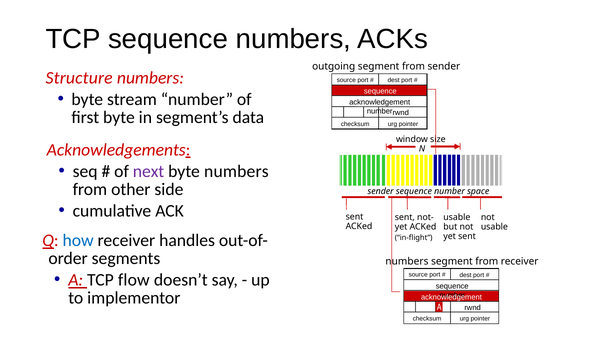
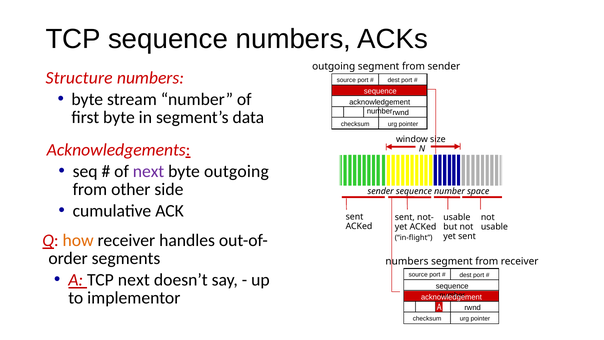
byte numbers: numbers -> outgoing (236, 171)
how colour: blue -> orange (78, 240)
TCP flow: flow -> next (134, 280)
